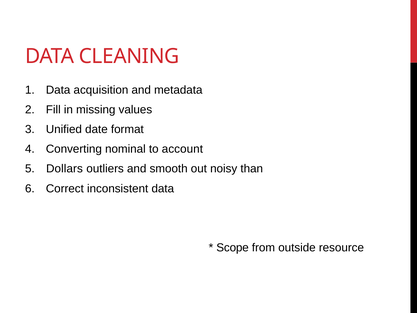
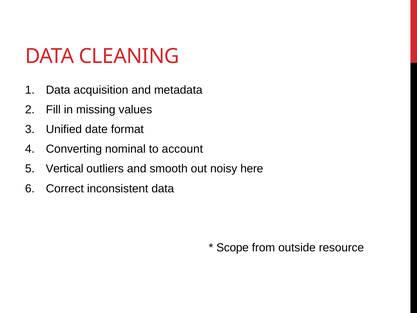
Dollars: Dollars -> Vertical (65, 169)
than: than -> here (252, 169)
